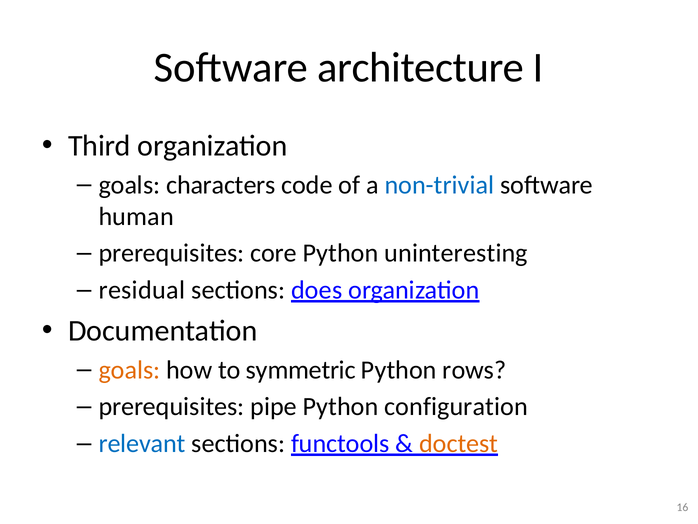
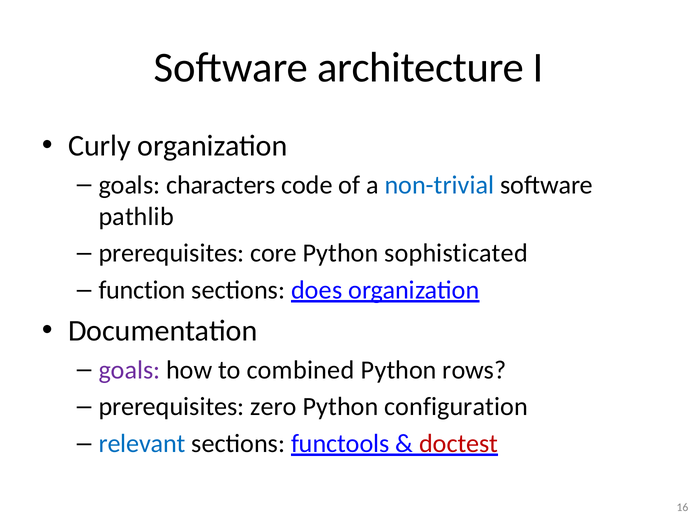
Third: Third -> Curly (99, 146)
human: human -> pathlib (136, 216)
uninteresting: uninteresting -> sophisticated (456, 253)
residual: residual -> function (142, 290)
goals colour: orange -> purple (129, 370)
symmetric: symmetric -> combined (301, 370)
pipe: pipe -> zero (274, 406)
doctest colour: orange -> red (459, 443)
